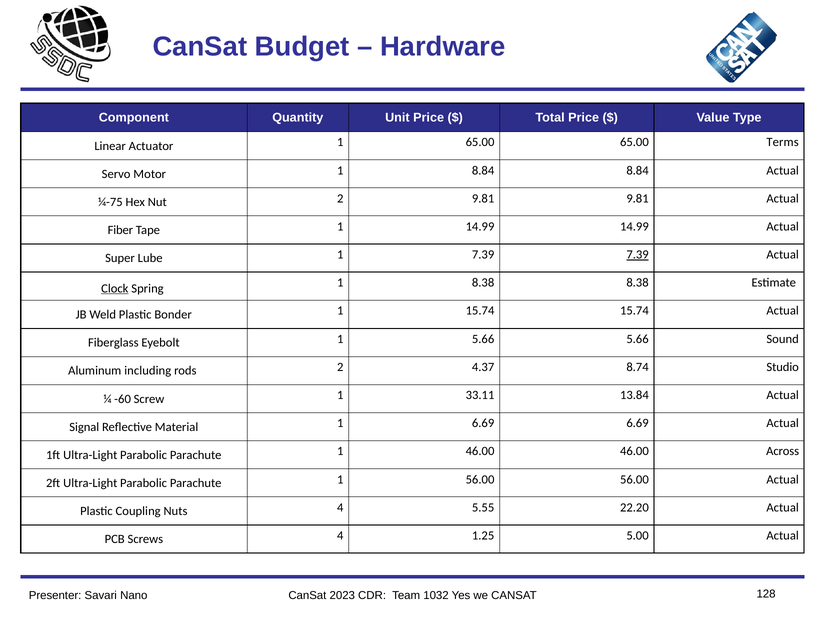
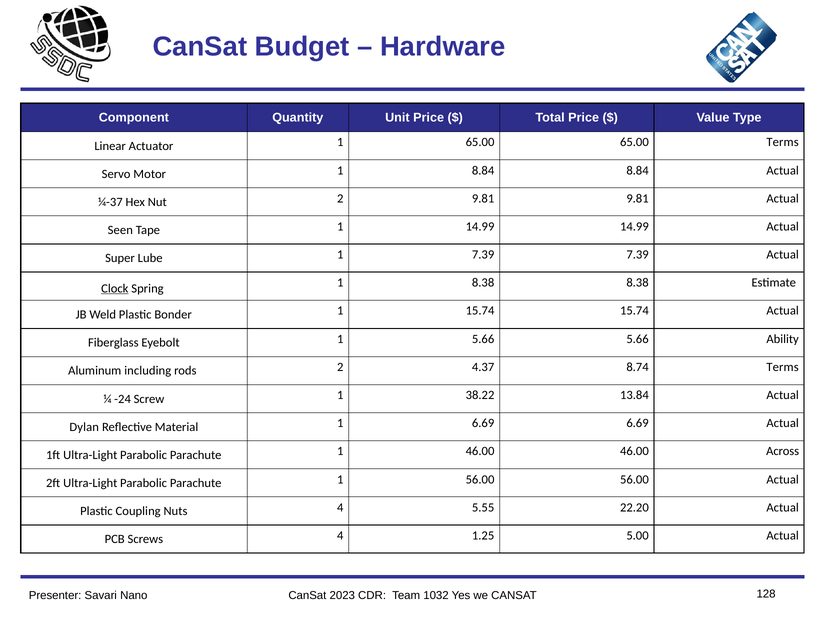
¼-75: ¼-75 -> ¼-37 (110, 202)
Fiber: Fiber -> Seen (120, 230)
7.39 underline: present -> none (638, 255)
Sound: Sound -> Ability (783, 339)
8.74 Studio: Studio -> Terms (783, 368)
-60: -60 -> -24 (123, 399)
33.11: 33.11 -> 38.22 (480, 396)
Signal: Signal -> Dylan (84, 427)
